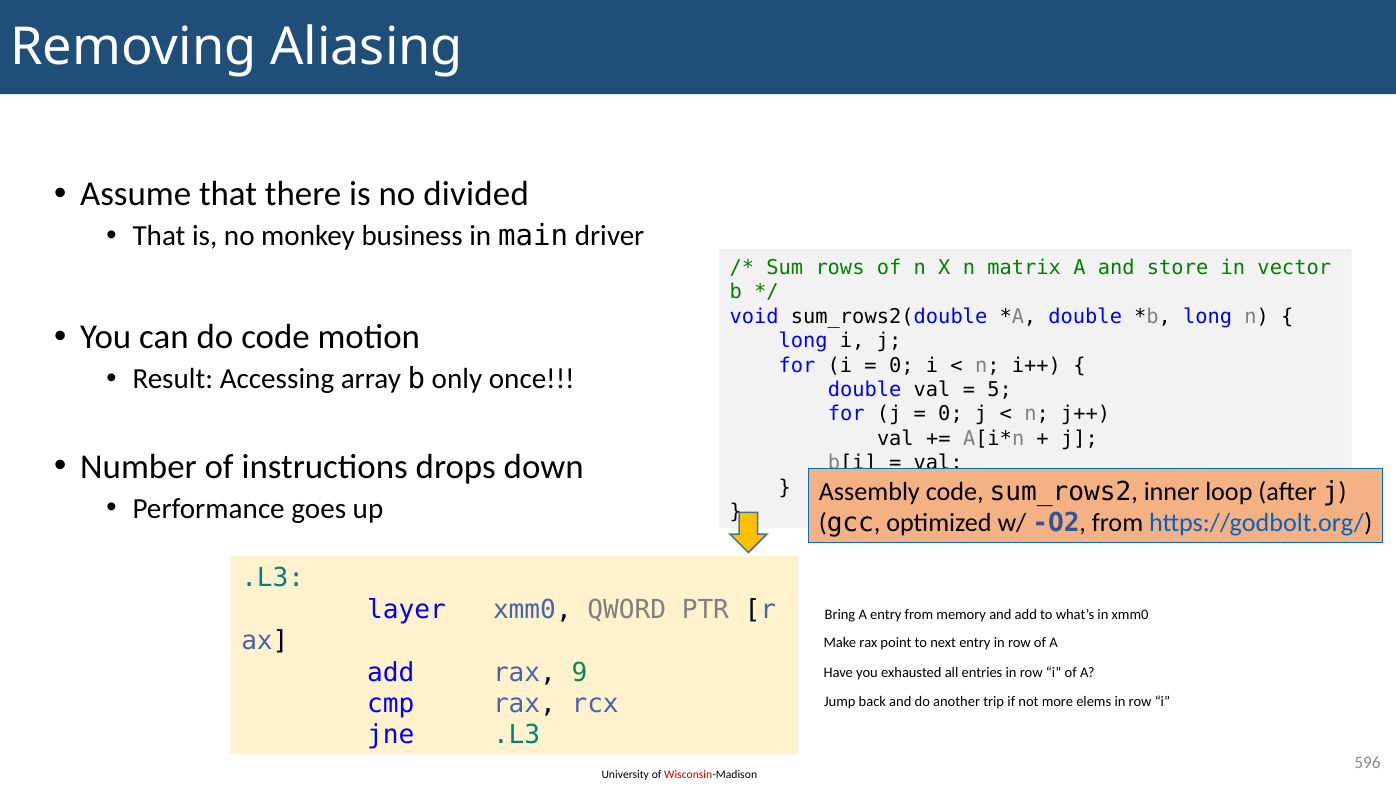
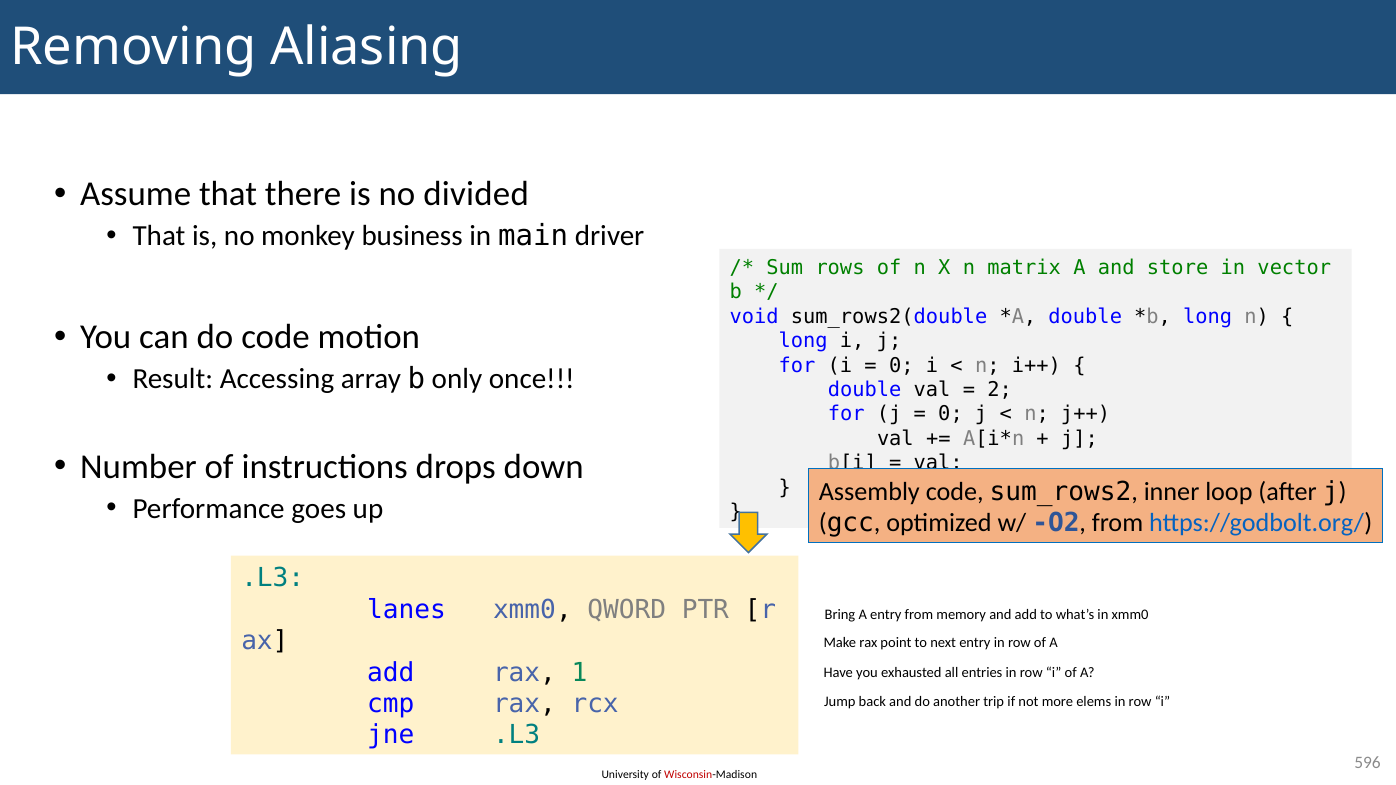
5: 5 -> 2 (1000, 390)
layer: layer -> lanes (407, 610)
9: 9 -> 1 (579, 673)
